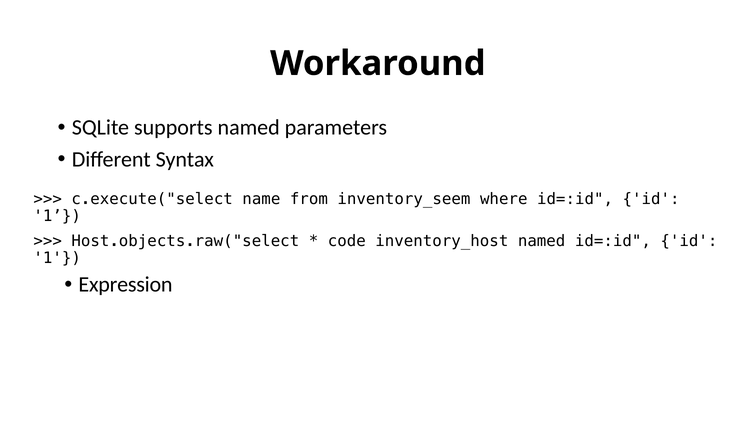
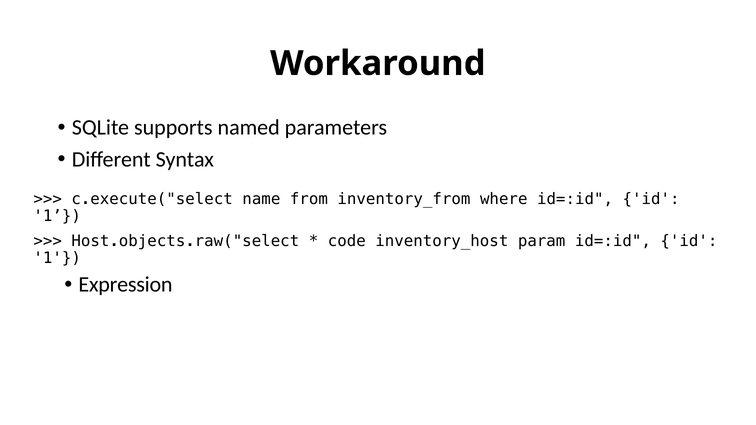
inventory_seem: inventory_seem -> inventory_from (404, 199)
inventory_host named: named -> param (542, 241)
